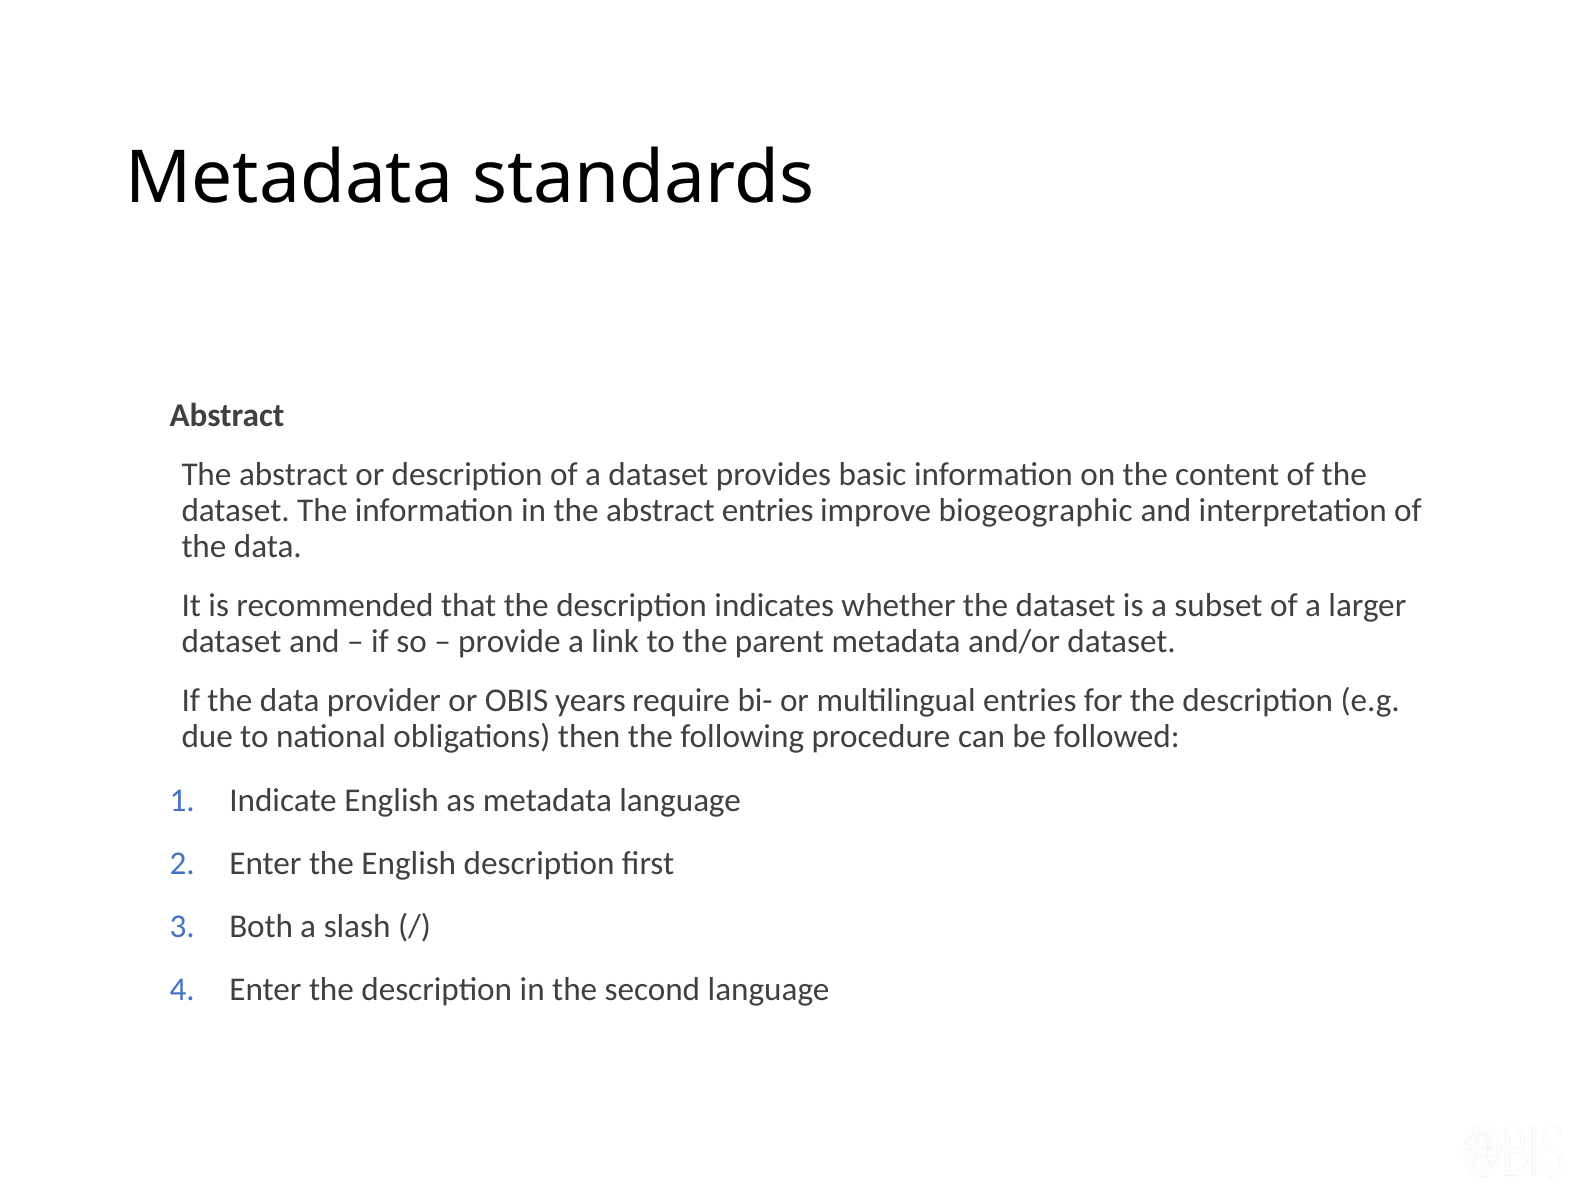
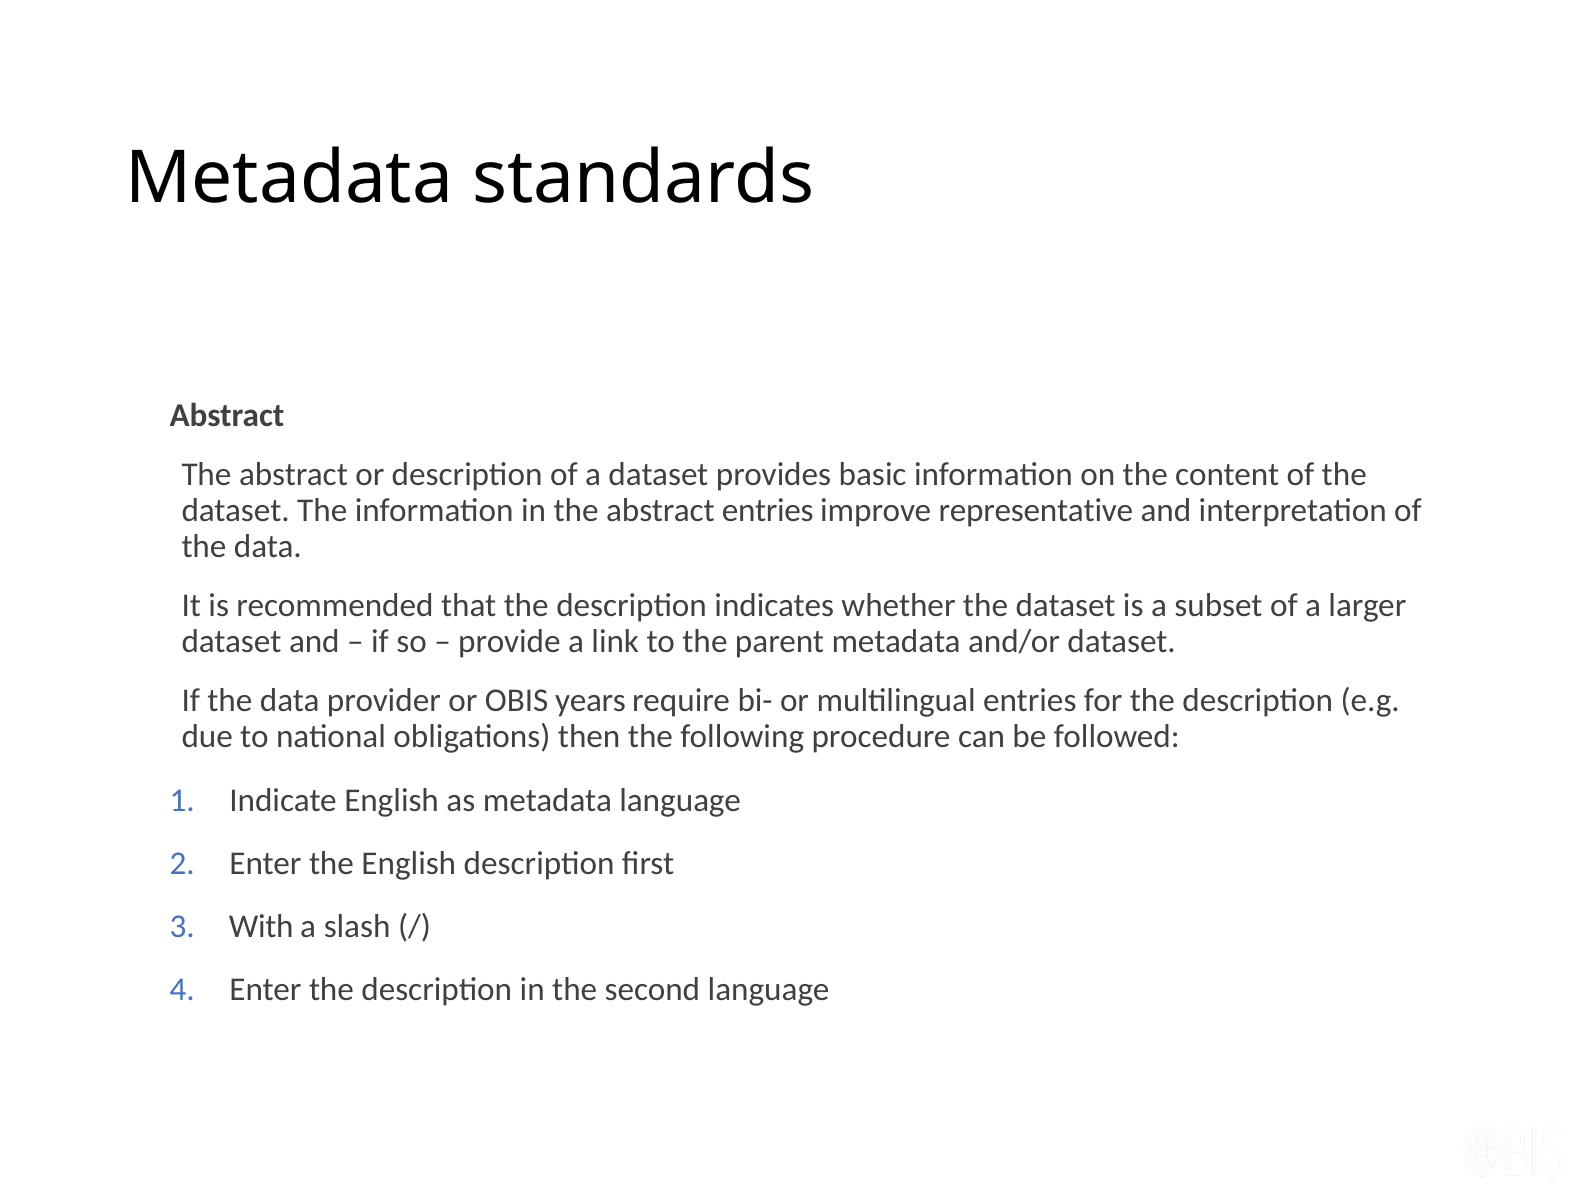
biogeographic: biogeographic -> representative (1036, 511)
Both: Both -> With (261, 927)
